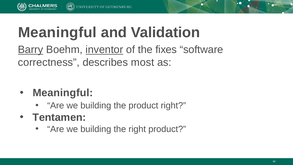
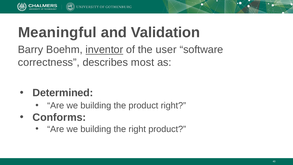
Barry underline: present -> none (31, 50)
fixes: fixes -> user (166, 50)
Meaningful: Meaningful -> Determined (63, 93)
Tentamen: Tentamen -> Conforms (59, 117)
